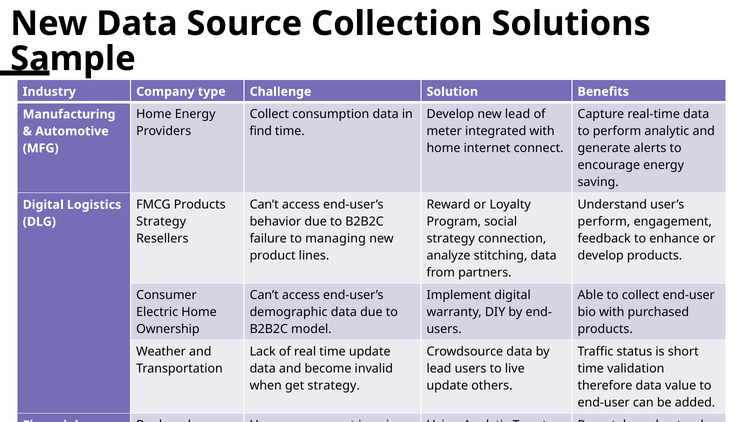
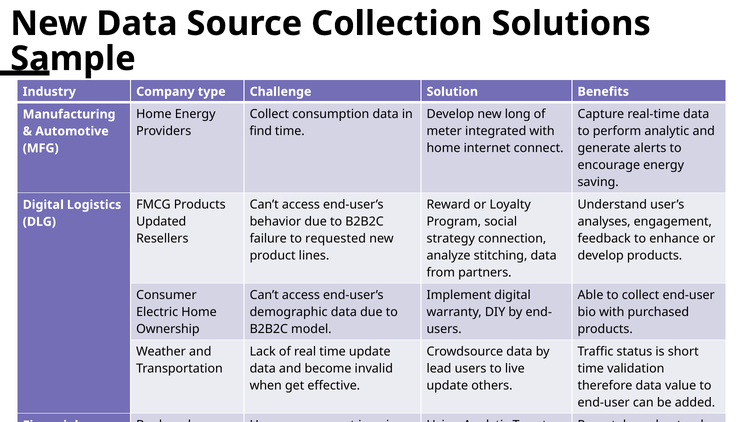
new lead: lead -> long (518, 114)
Strategy: Strategy -> Updated (161, 222)
perform: perform -> analyses (604, 222)
managing: managing -> requested (336, 239)
get strategy: strategy -> effective (334, 386)
